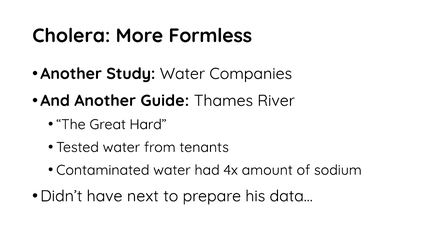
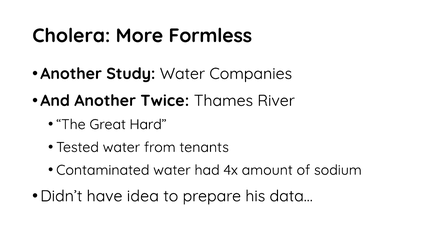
Guide: Guide -> Twice (165, 100)
next: next -> idea (143, 196)
